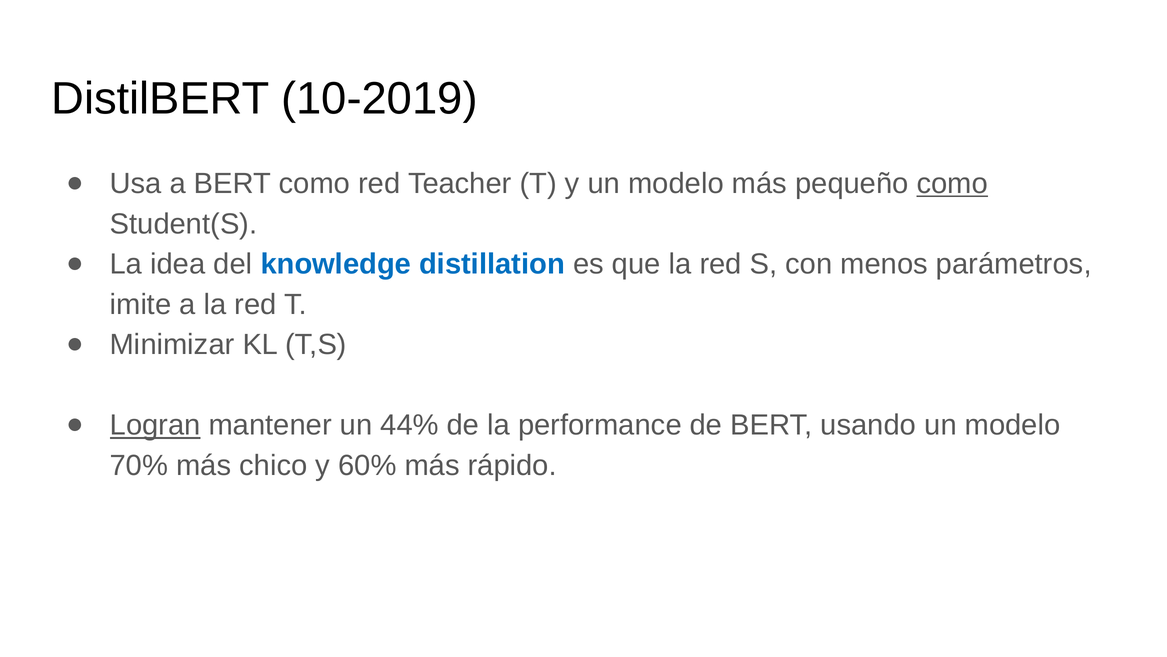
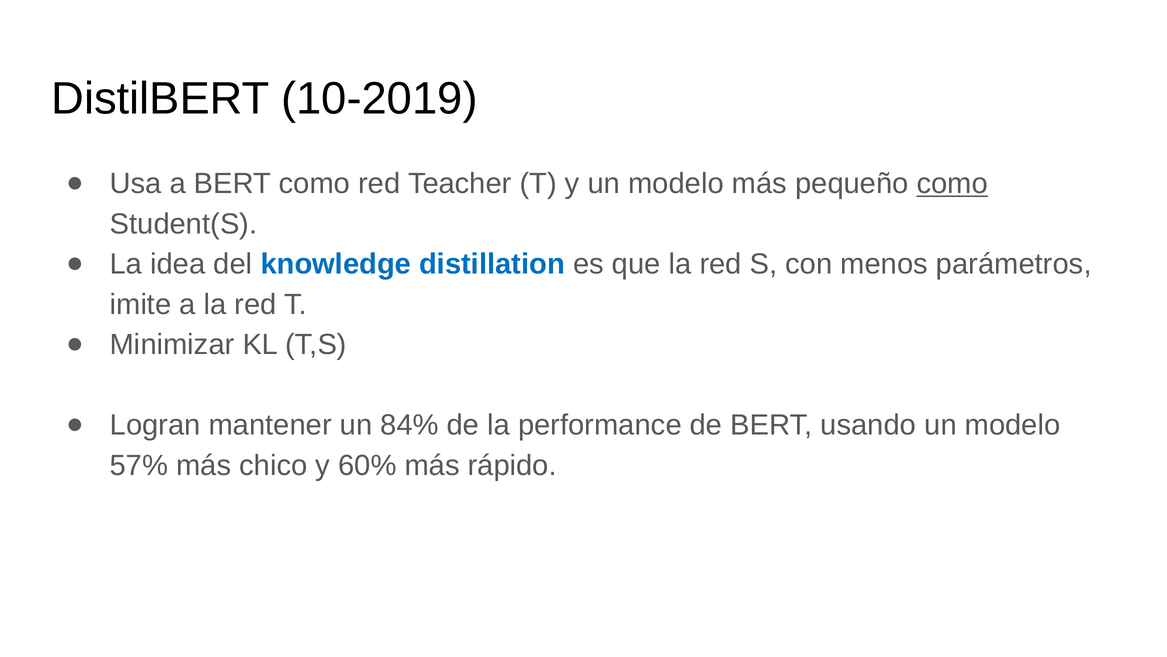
Logran underline: present -> none (155, 425)
44%: 44% -> 84% (409, 425)
70%: 70% -> 57% (139, 465)
